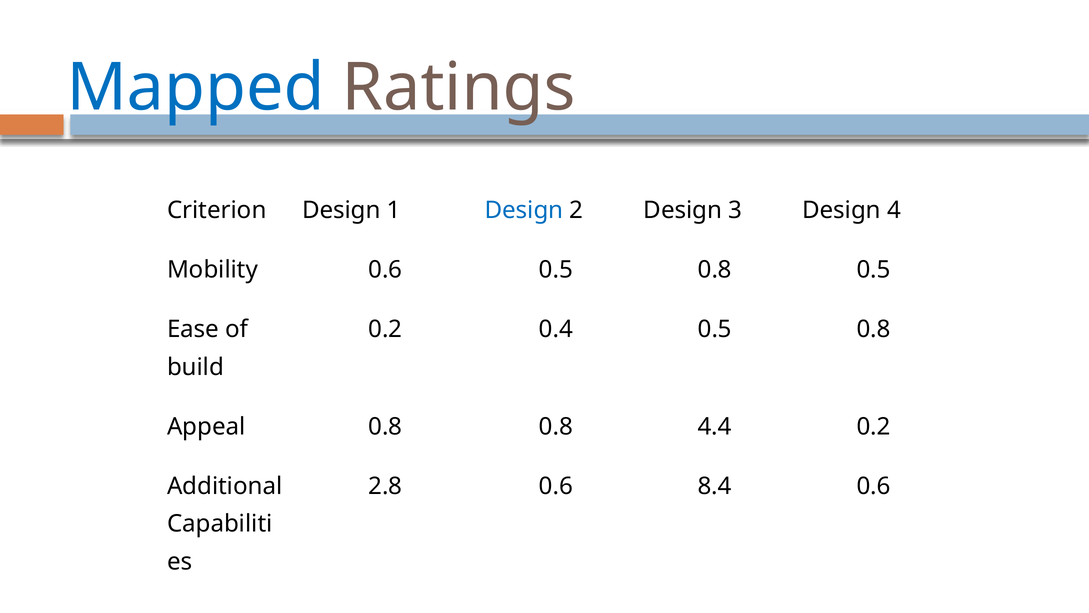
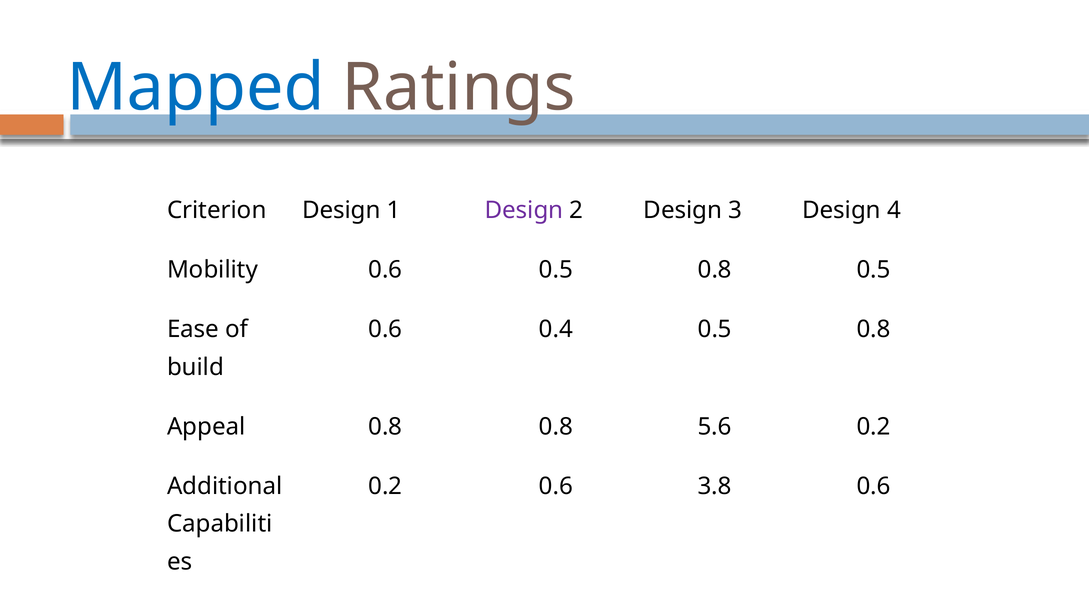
Design colour: blue -> purple (524, 210)
0.2: 0.2 -> 0.6 (385, 329)
4.4: 4.4 -> 5.6 (715, 426)
2.8: 2.8 -> 0.2 (385, 486)
8.4: 8.4 -> 3.8 (715, 486)
